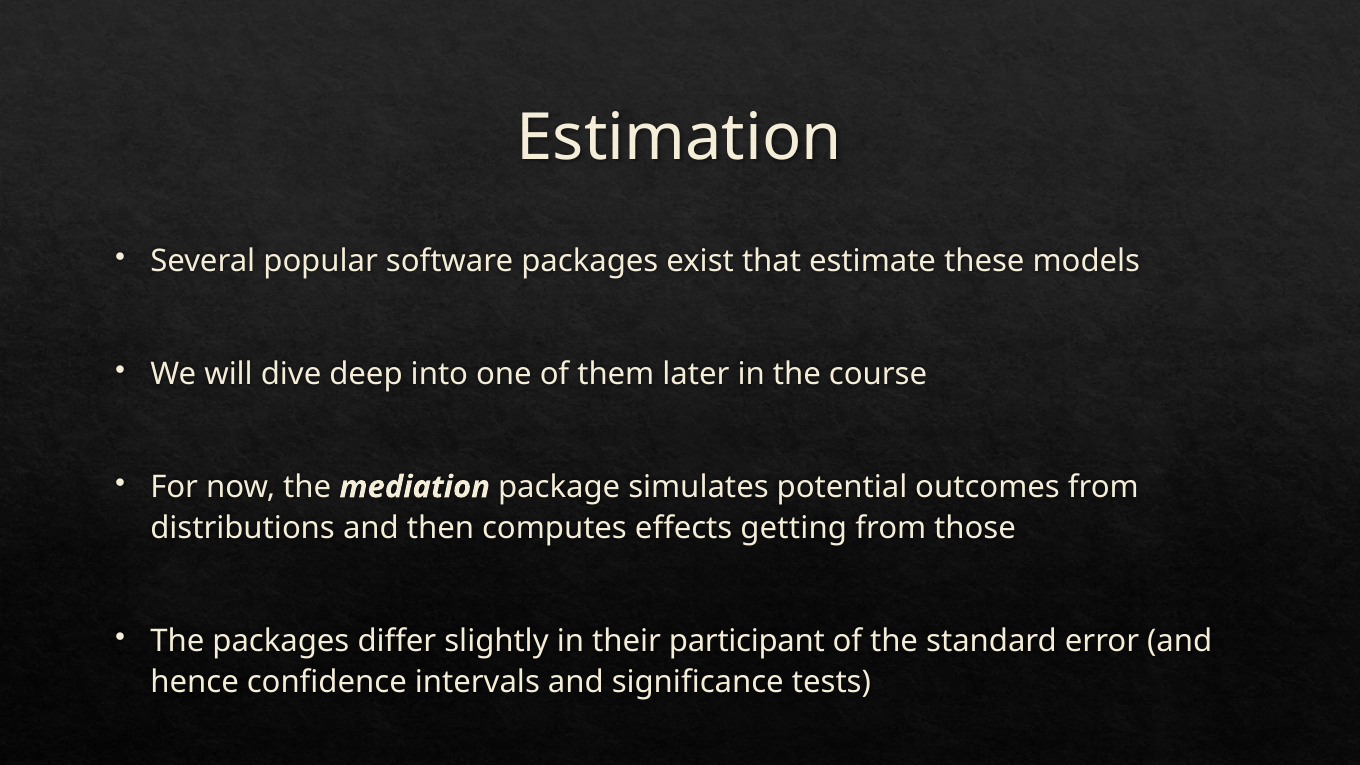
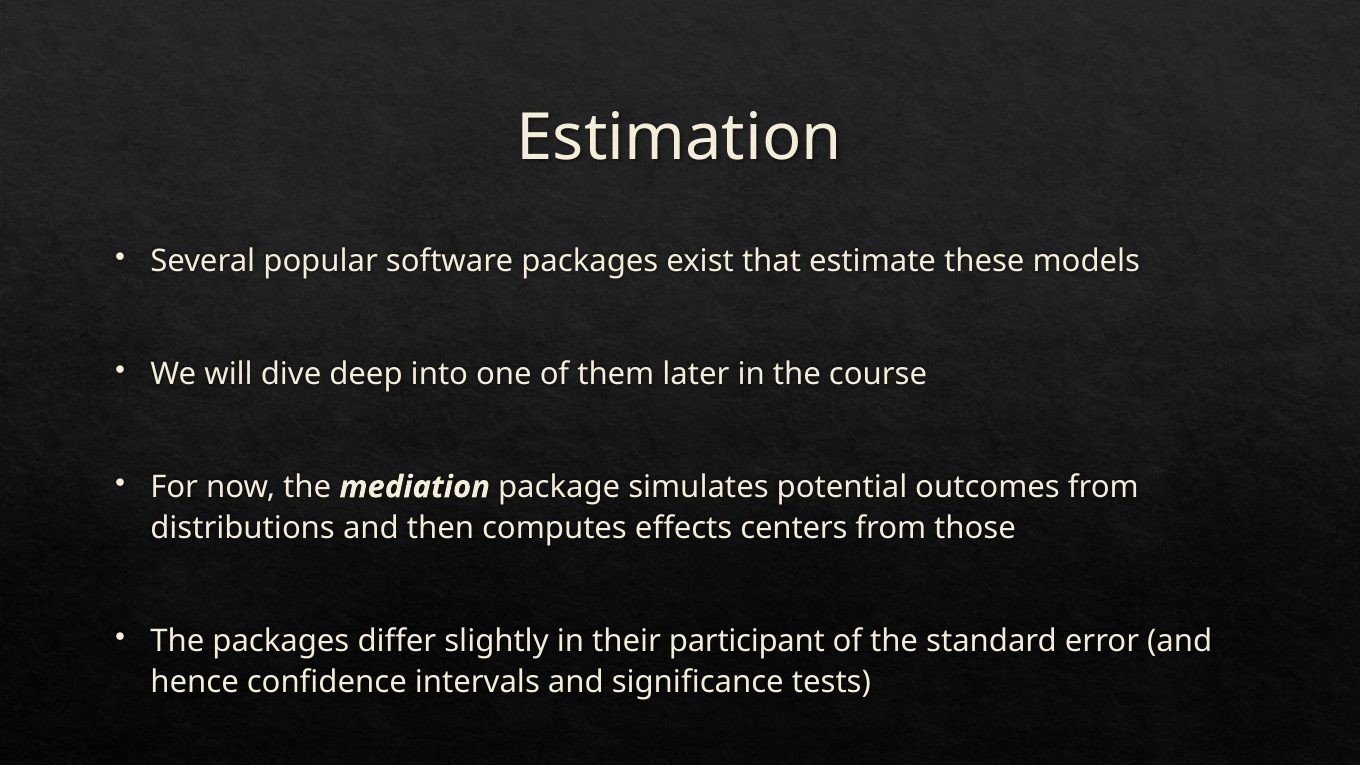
getting: getting -> centers (794, 528)
